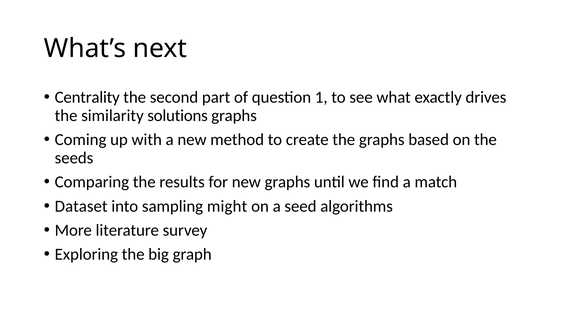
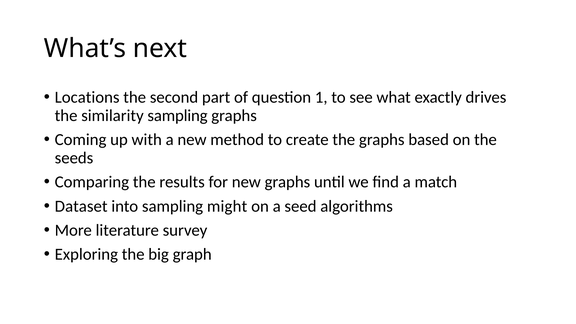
Centrality: Centrality -> Locations (87, 97)
similarity solutions: solutions -> sampling (178, 116)
